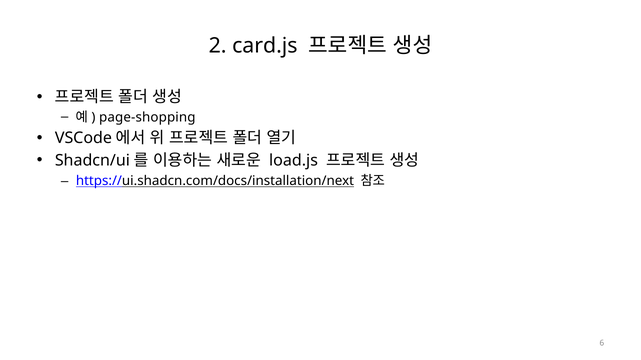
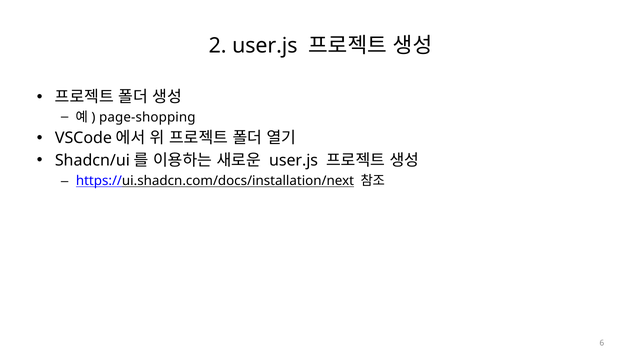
2 card.js: card.js -> user.js (265, 46)
load.js: load.js -> user.js (294, 161)
